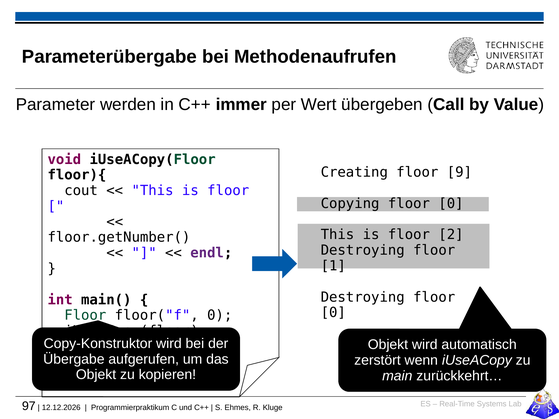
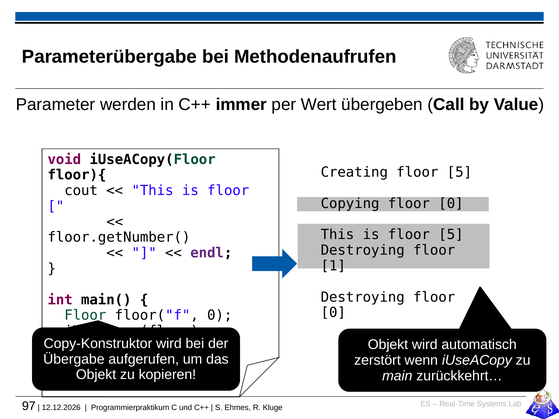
Creating floor 9: 9 -> 5 (459, 172)
is floor 2: 2 -> 5 (451, 235)
